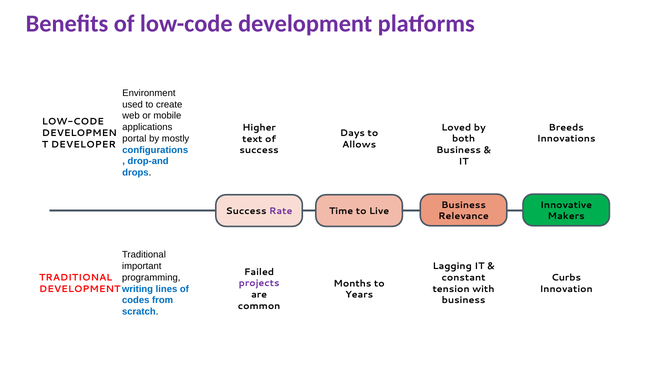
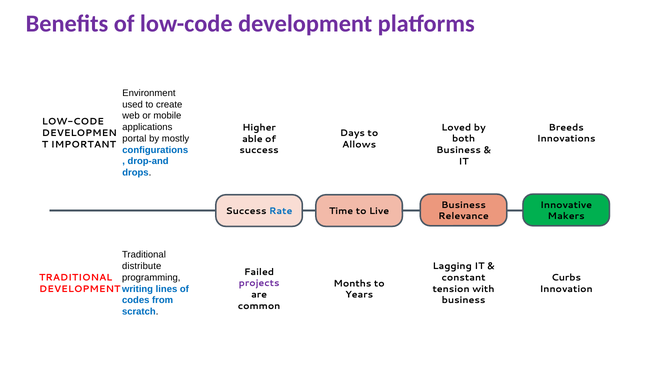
text: text -> able (252, 139)
DEVELOPER: DEVELOPER -> IMPORTANT (83, 145)
Rate colour: purple -> blue (281, 211)
important: important -> distribute (142, 266)
